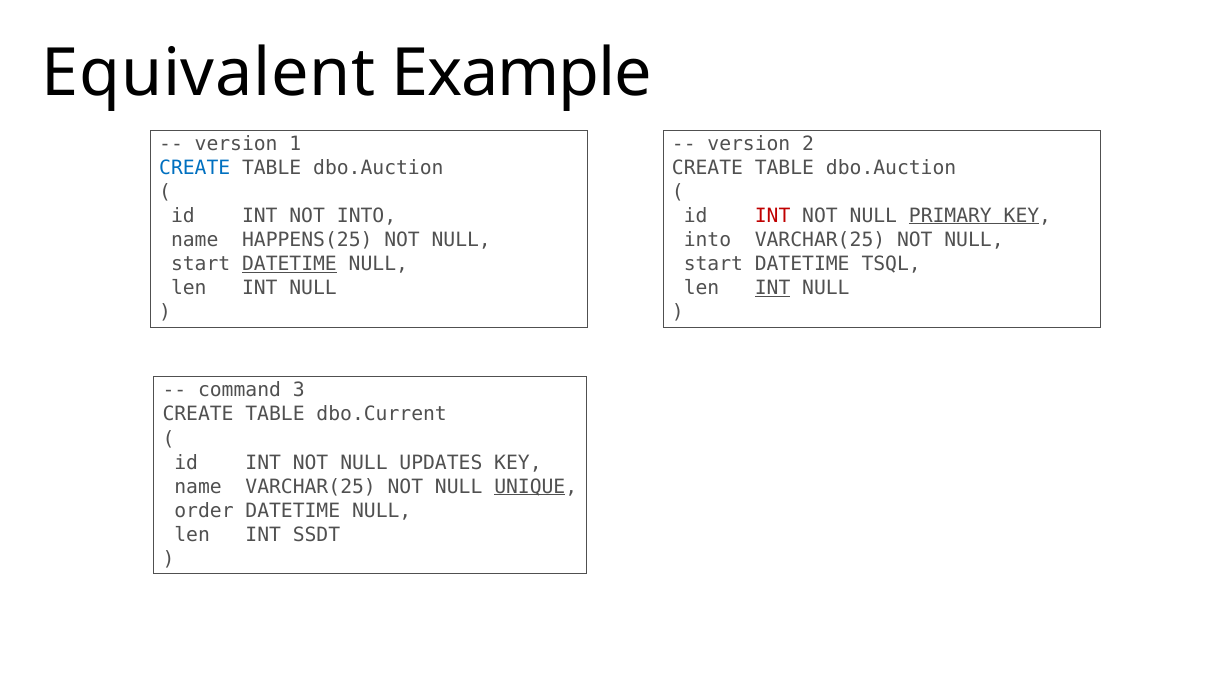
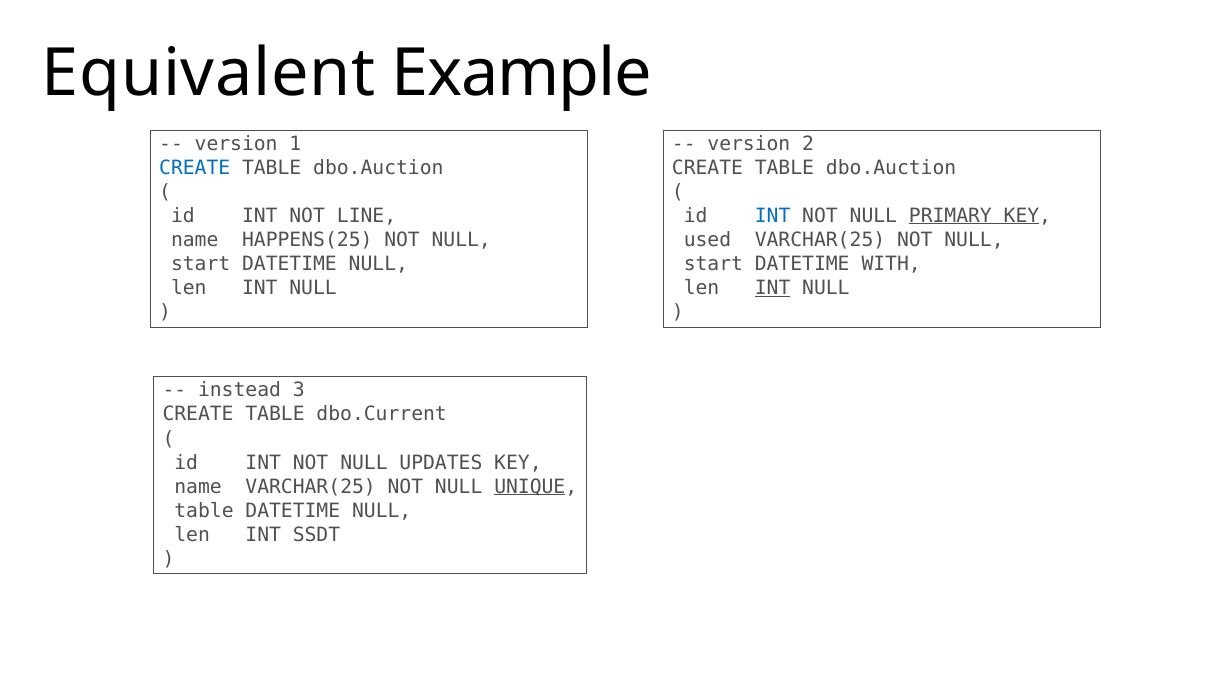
NOT INTO: INTO -> LINE (367, 216)
INT colour: red -> blue (773, 216)
into: into -> used (708, 240)
DATETIME underline: present -> none (289, 264)
TSQL: TSQL -> WITH (891, 264)
command: command -> instead (240, 391)
order: order -> table (204, 511)
